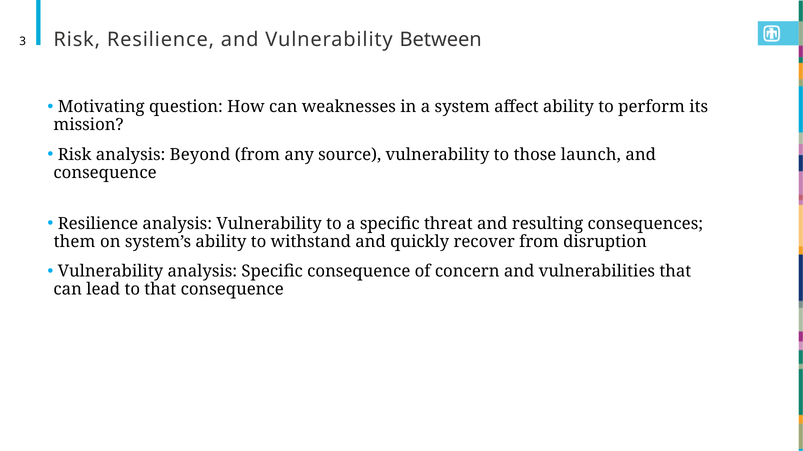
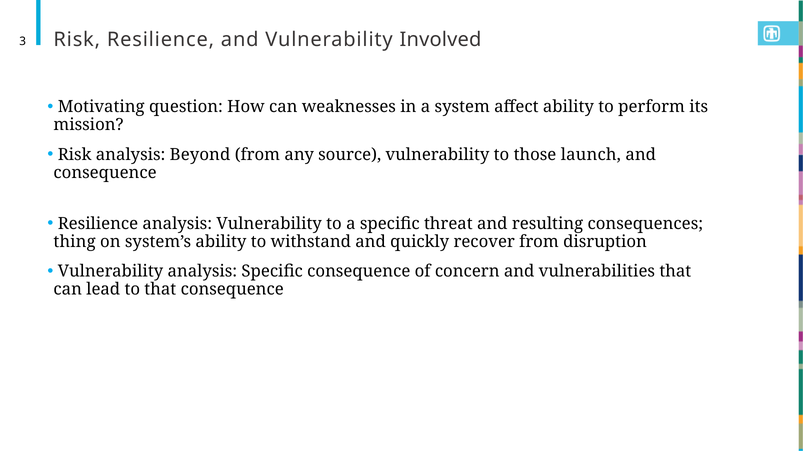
Between: Between -> Involved (441, 40)
them: them -> thing (75, 242)
